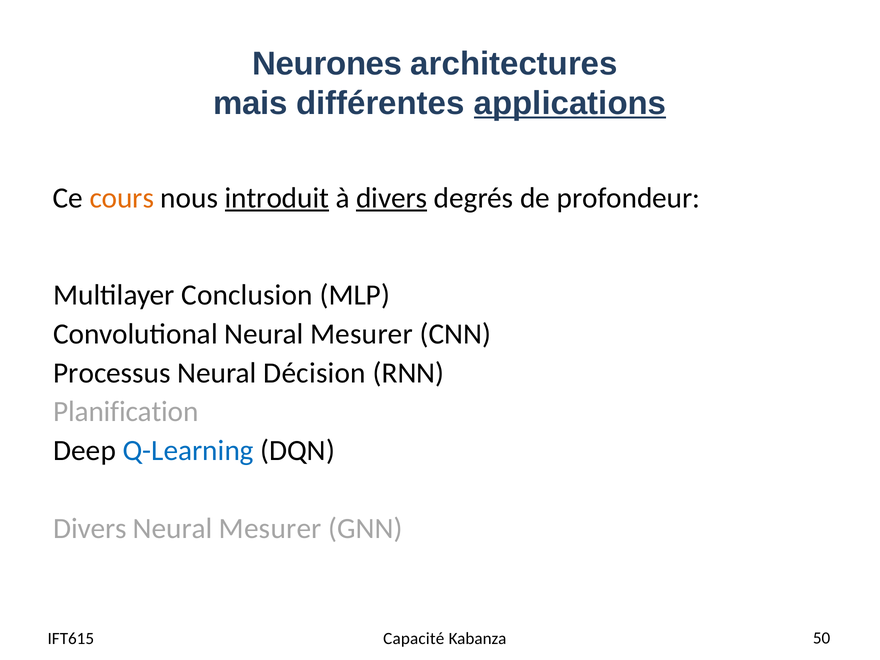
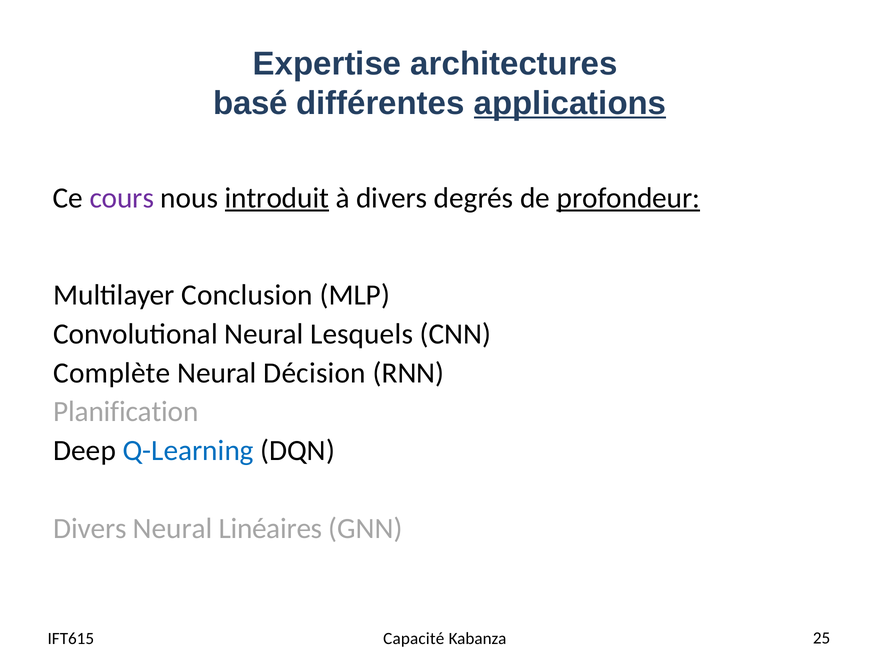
Neurones: Neurones -> Expertise (327, 64)
mais: mais -> basé (250, 104)
cours colour: orange -> purple (122, 198)
divers underline: present -> none (392, 198)
profondeur underline: none -> present (628, 198)
Convolutional Neural Mesurer: Mesurer -> Lesquels (362, 334)
Processus: Processus -> Complète (112, 373)
Mesurer: Mesurer -> Linéaires (270, 528)
50: 50 -> 25 (822, 638)
